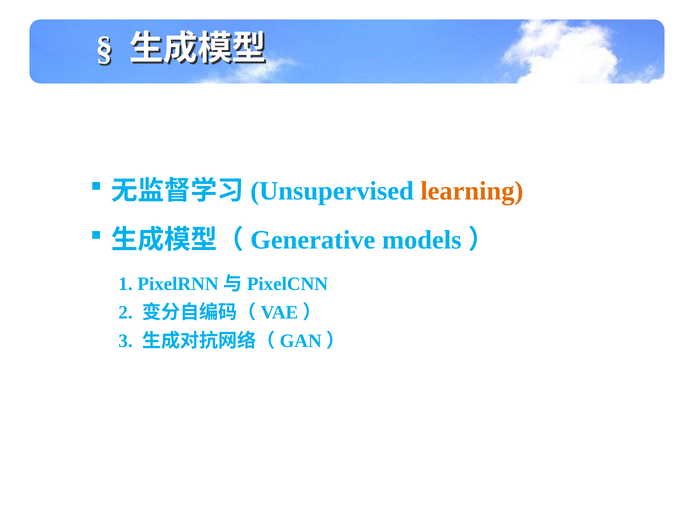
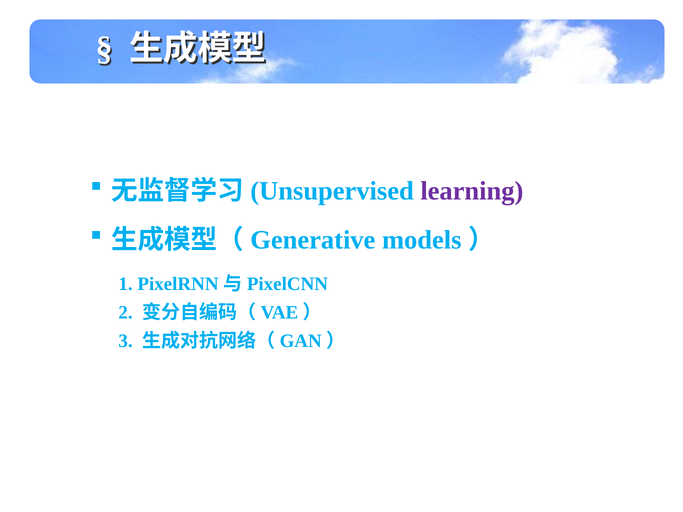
learning colour: orange -> purple (472, 191)
